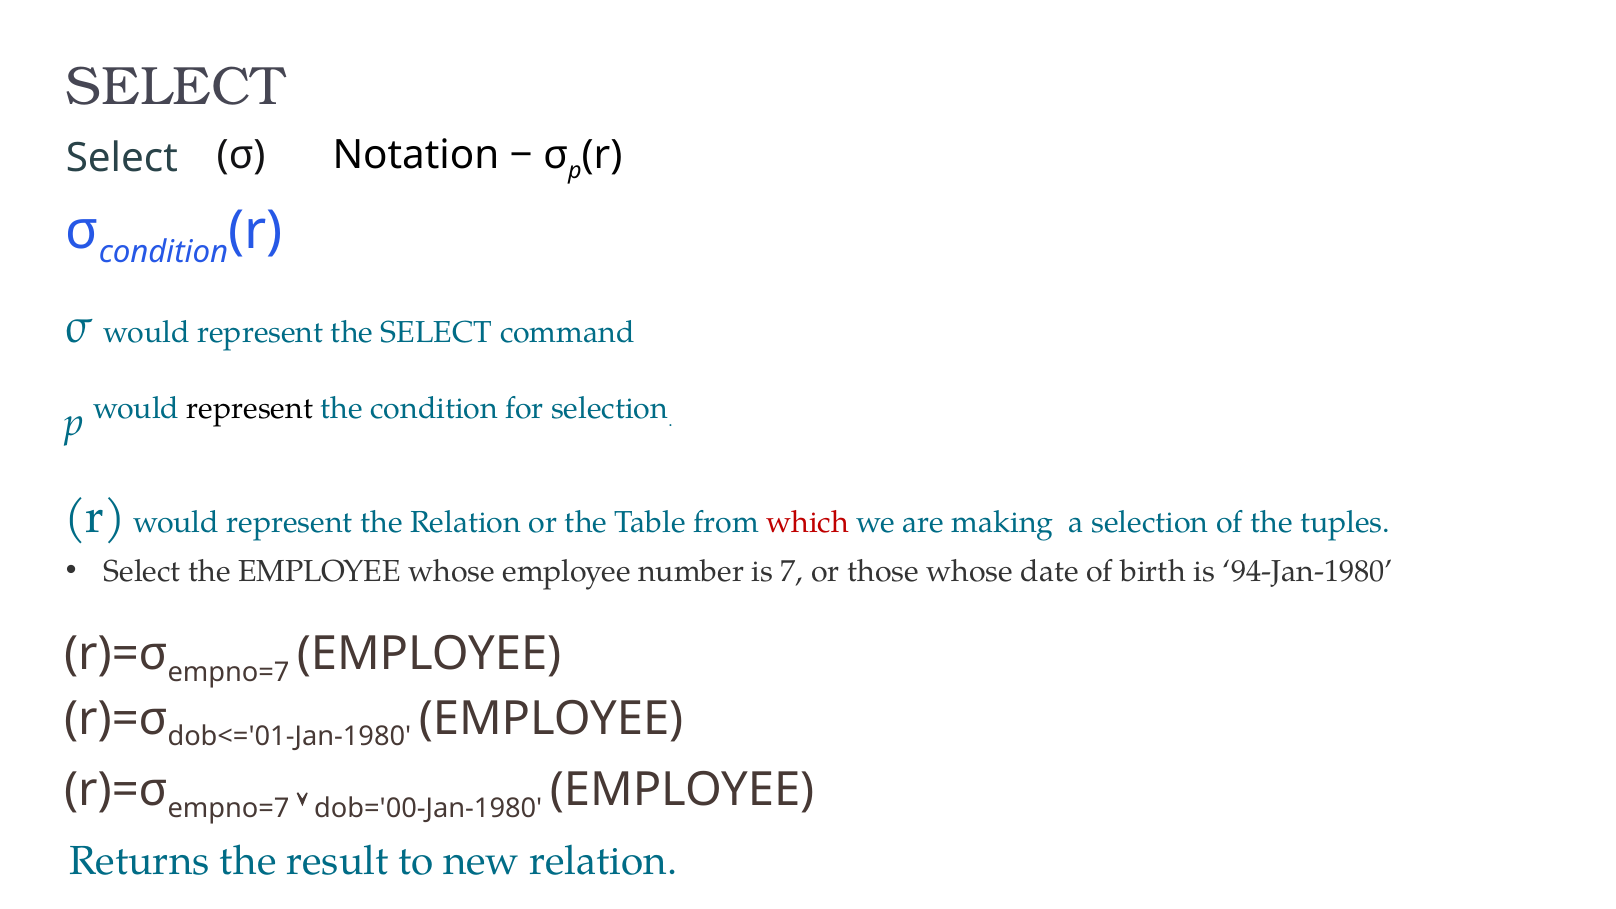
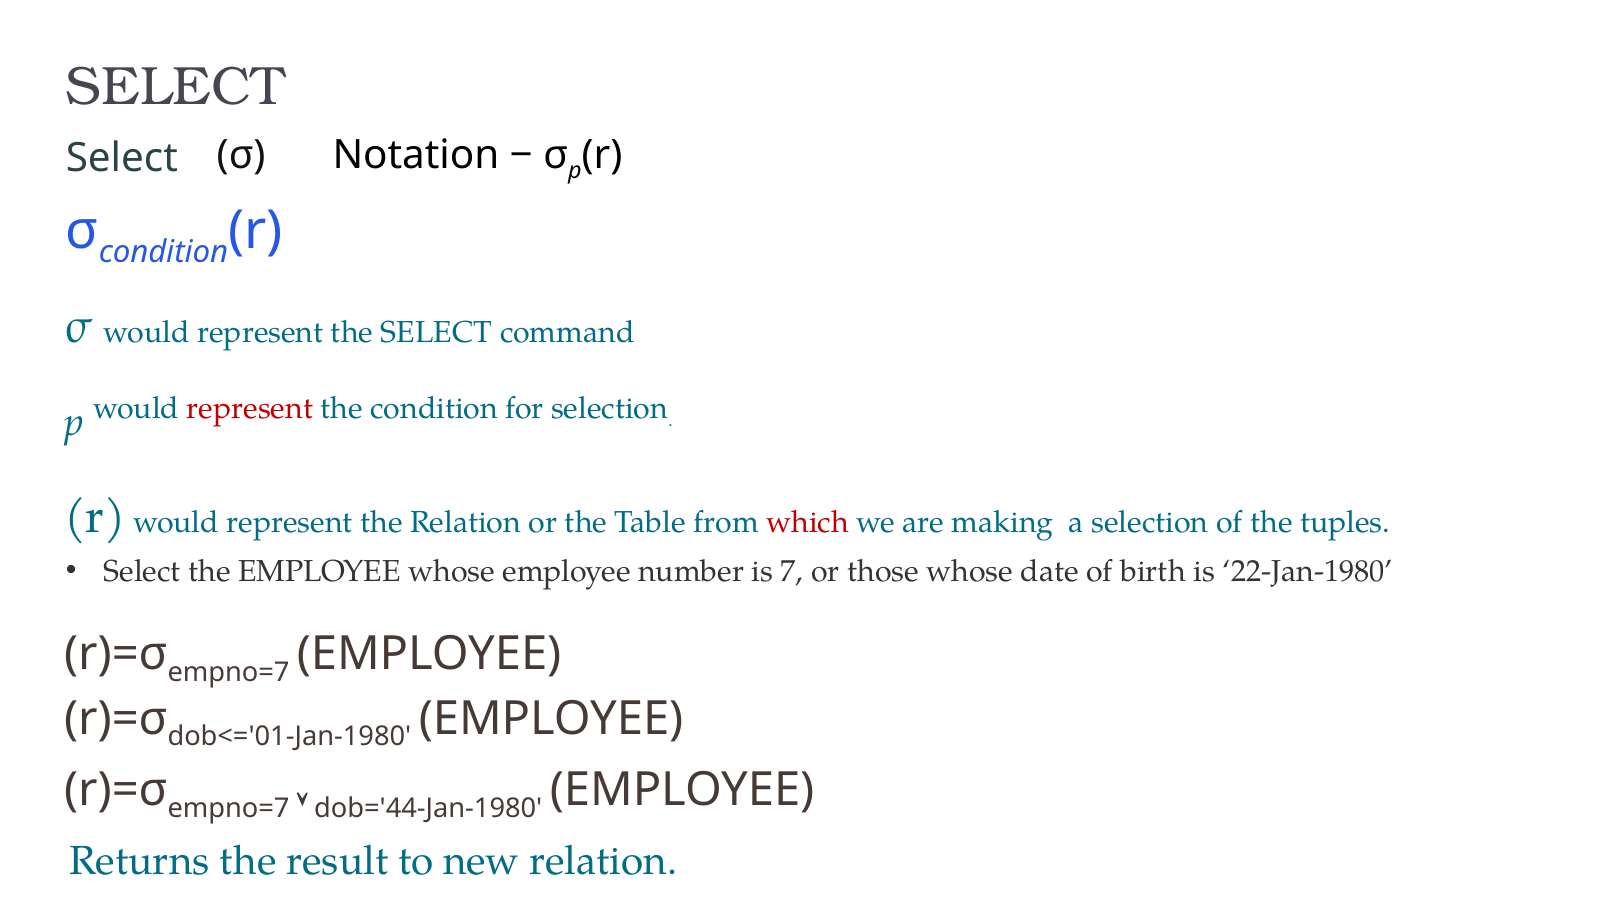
represent colour: black -> red (250, 409)
94-Jan-1980: 94-Jan-1980 -> 22-Jan-1980 (1308, 572)
dob='00-Jan-1980: dob='00-Jan-1980 -> dob='44-Jan-1980 (428, 808)
